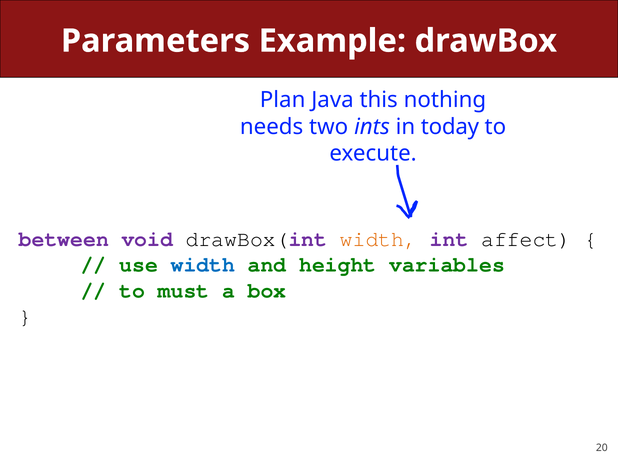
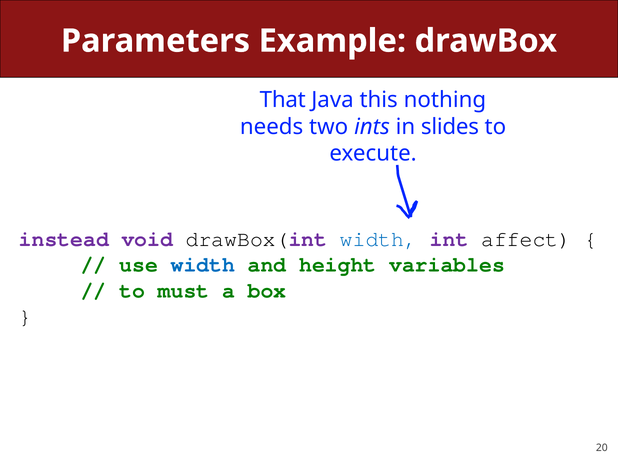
Plan: Plan -> That (283, 100)
today: today -> slides (450, 127)
between: between -> instead (64, 239)
width colour: orange -> blue (378, 239)
